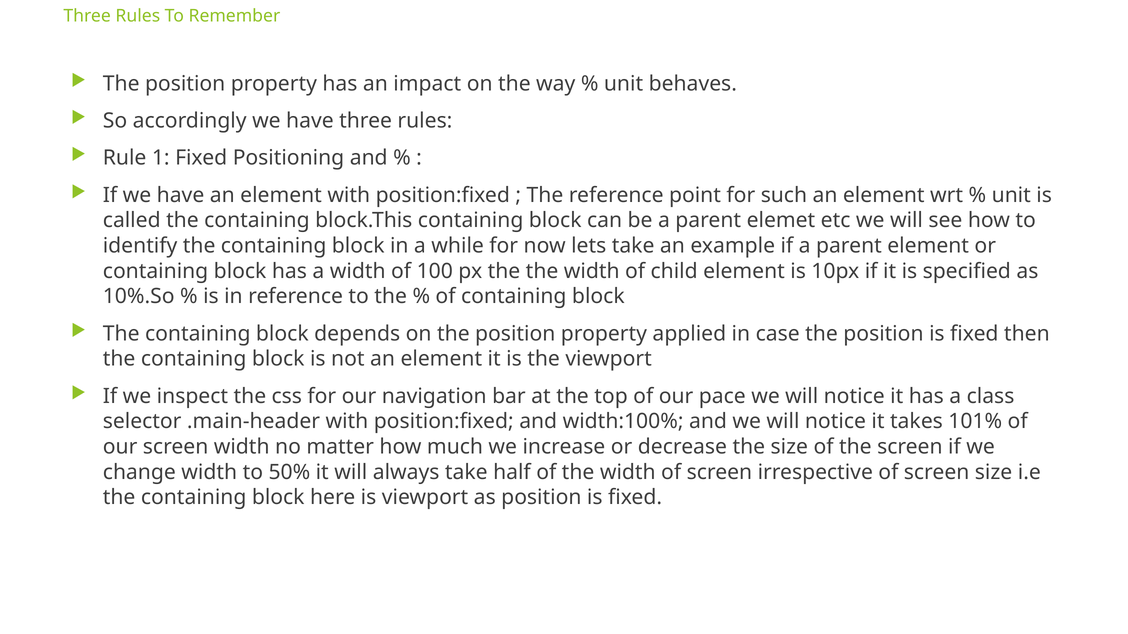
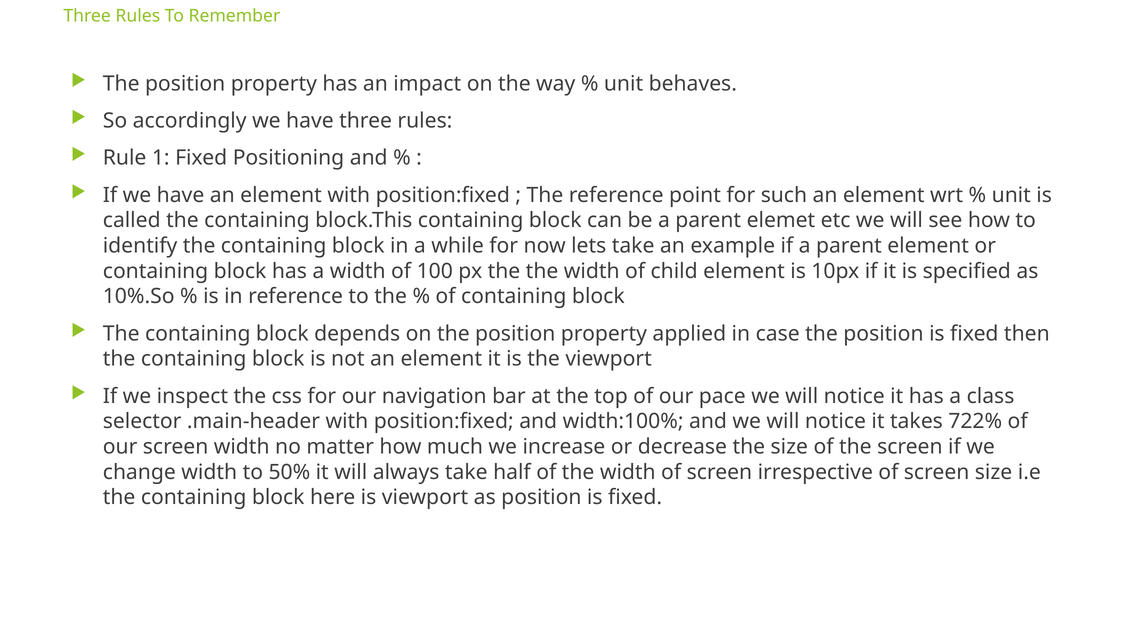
101%: 101% -> 722% (975, 422)
